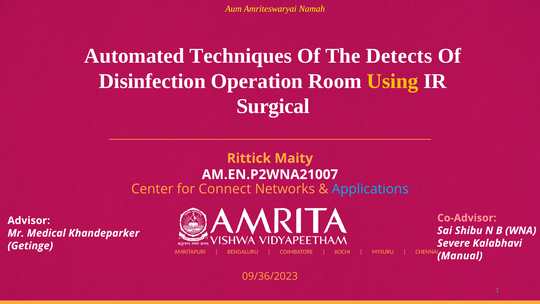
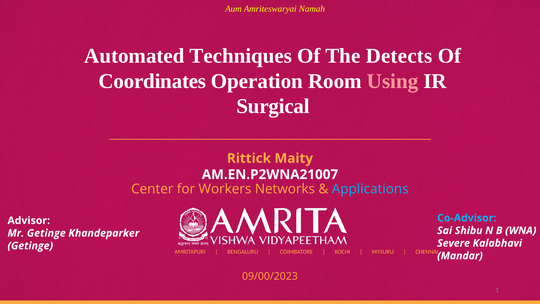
Disinfection: Disinfection -> Coordinates (152, 81)
Using colour: yellow -> pink (393, 81)
Connect: Connect -> Workers (225, 189)
Co-Advisor colour: pink -> light blue (467, 218)
Mr Medical: Medical -> Getinge (46, 233)
Manual: Manual -> Mandar (460, 256)
09/36/2023: 09/36/2023 -> 09/00/2023 (270, 276)
